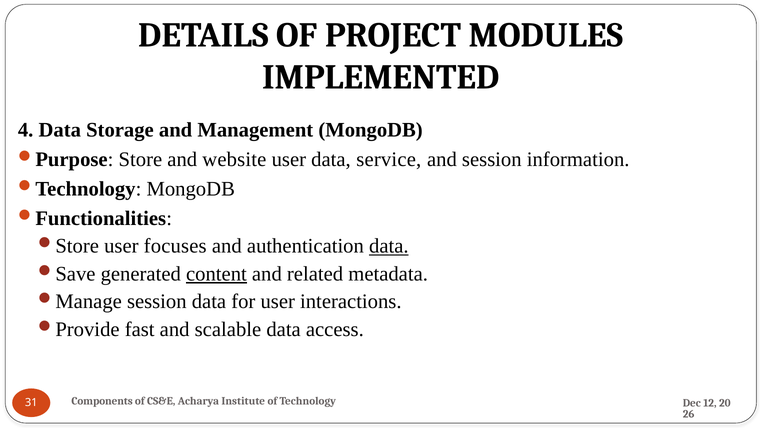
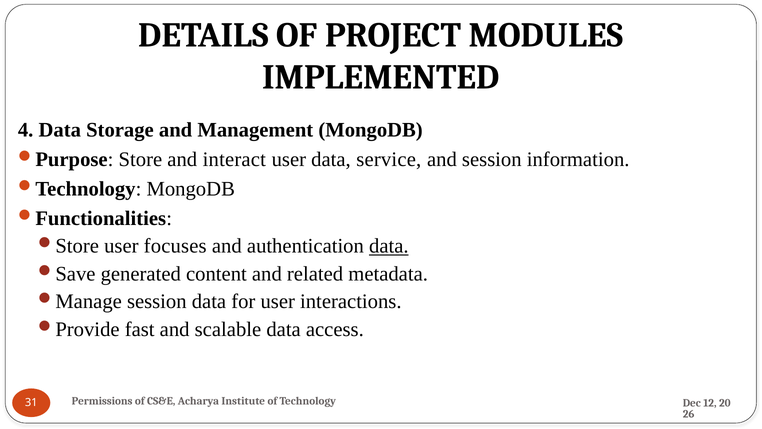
website: website -> interact (234, 159)
content underline: present -> none (216, 274)
Components: Components -> Permissions (102, 401)
